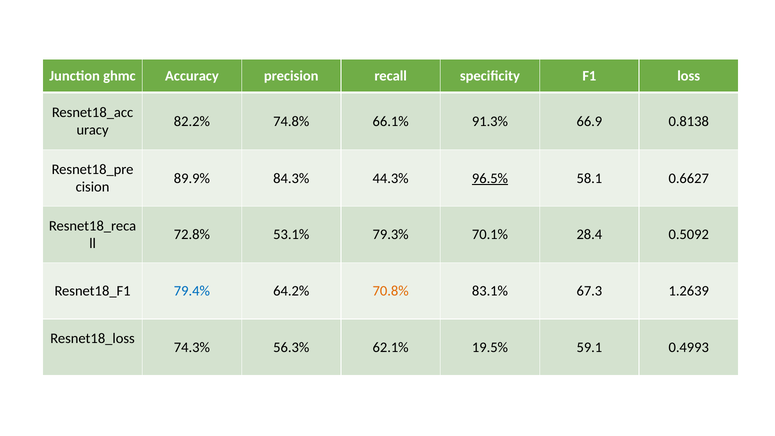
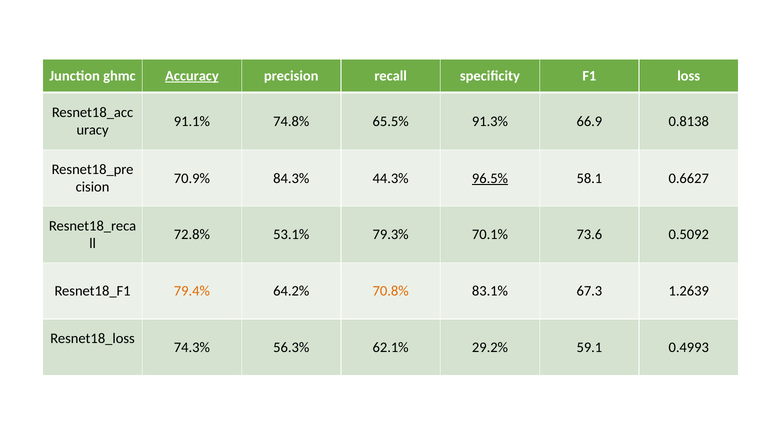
Accuracy underline: none -> present (192, 76)
82.2%: 82.2% -> 91.1% (192, 121)
66.1%: 66.1% -> 65.5% (391, 121)
89.9%: 89.9% -> 70.9% (192, 178)
28.4: 28.4 -> 73.6 (589, 235)
79.4% colour: blue -> orange (192, 291)
19.5%: 19.5% -> 29.2% (490, 347)
